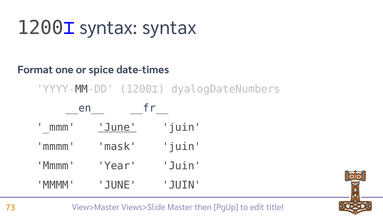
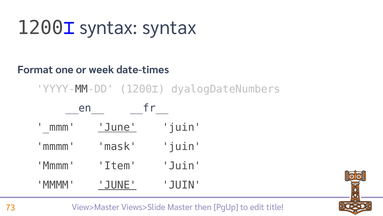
spice: spice -> week (101, 70)
Year: Year -> Item (117, 165)
JUNE underline: none -> present (117, 185)
